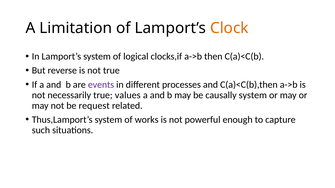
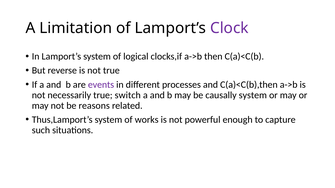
Clock colour: orange -> purple (229, 28)
values: values -> switch (128, 95)
request: request -> reasons (94, 106)
